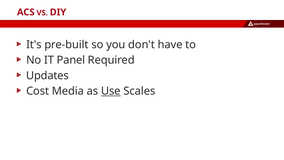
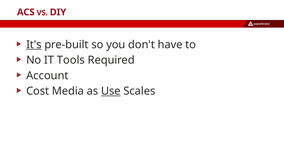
It's underline: none -> present (34, 45)
Panel: Panel -> Tools (71, 60)
Updates: Updates -> Account (47, 75)
